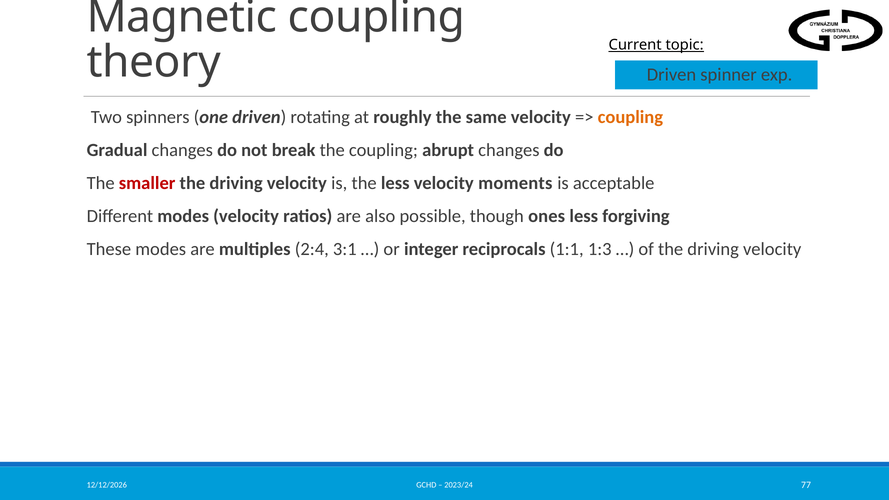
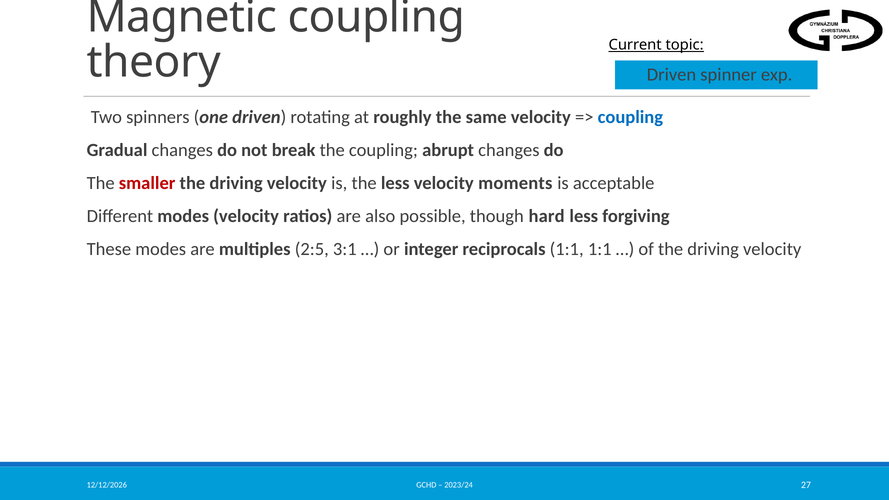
coupling colour: orange -> blue (630, 117)
ones: ones -> hard (547, 216)
2:4: 2:4 -> 2:5 (312, 249)
1:1 1:3: 1:3 -> 1:1 (600, 249)
77: 77 -> 27 (806, 485)
